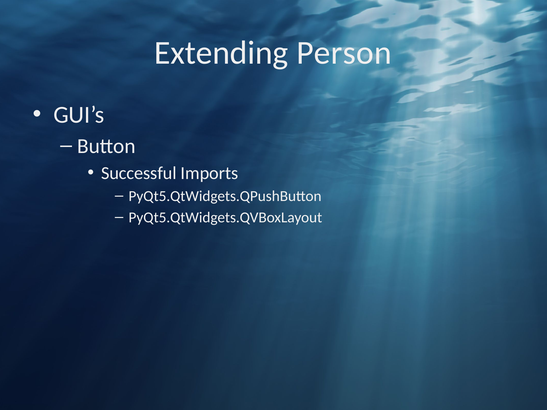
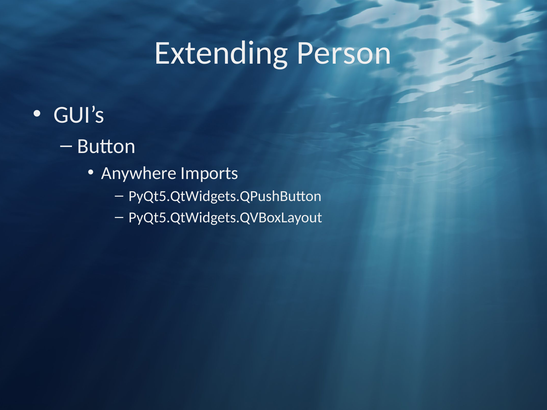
Successful: Successful -> Anywhere (139, 173)
